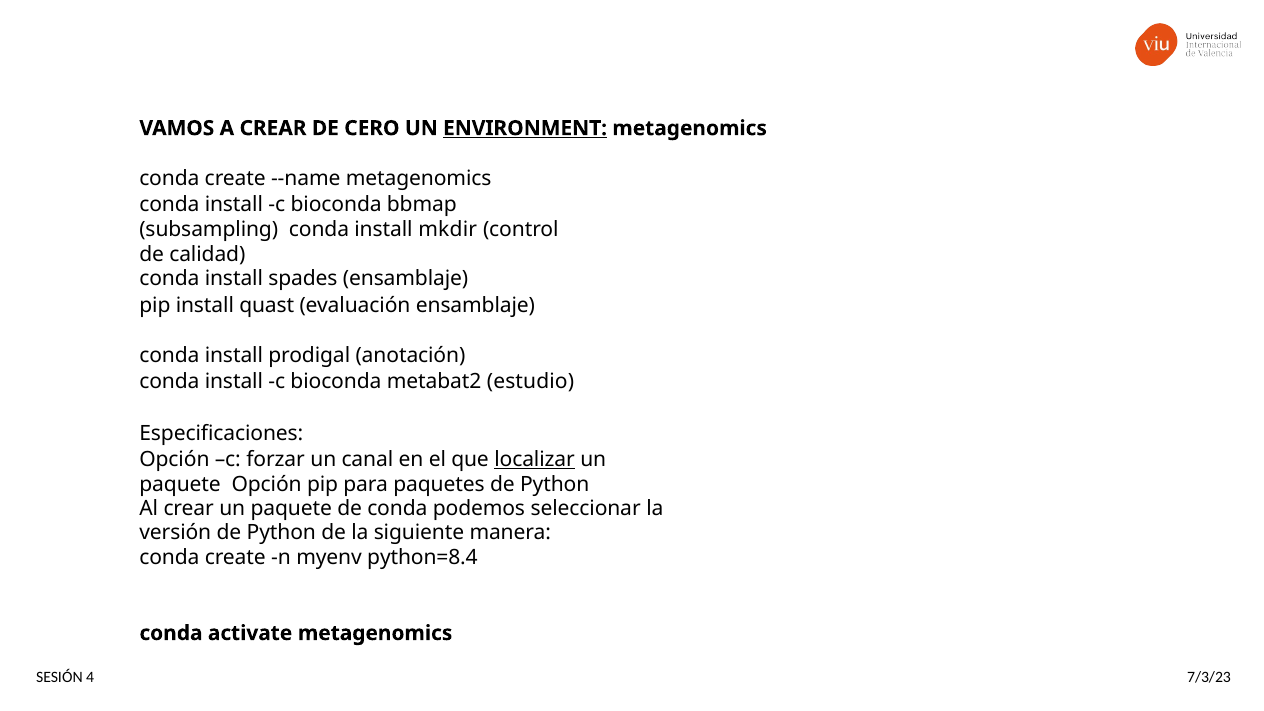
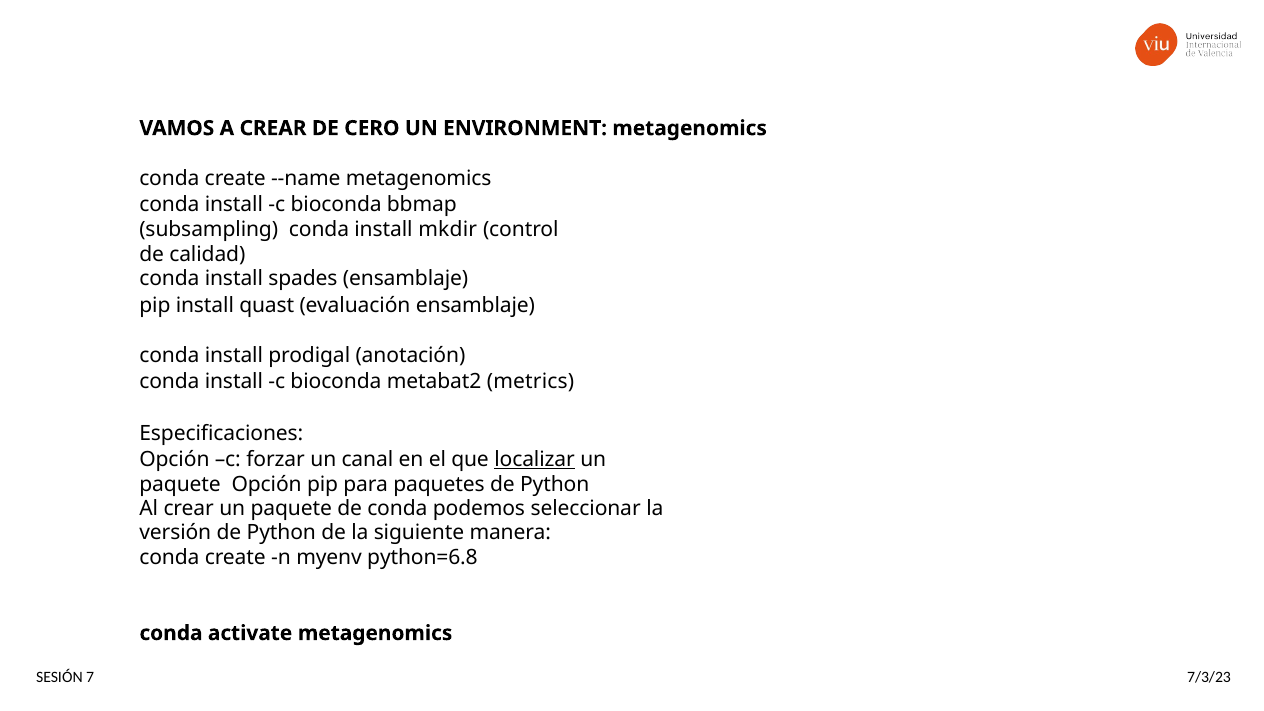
ENVIRONMENT underline: present -> none (525, 128)
estudio: estudio -> metrics (530, 381)
python=8.4: python=8.4 -> python=6.8 (422, 558)
4: 4 -> 7 (90, 677)
